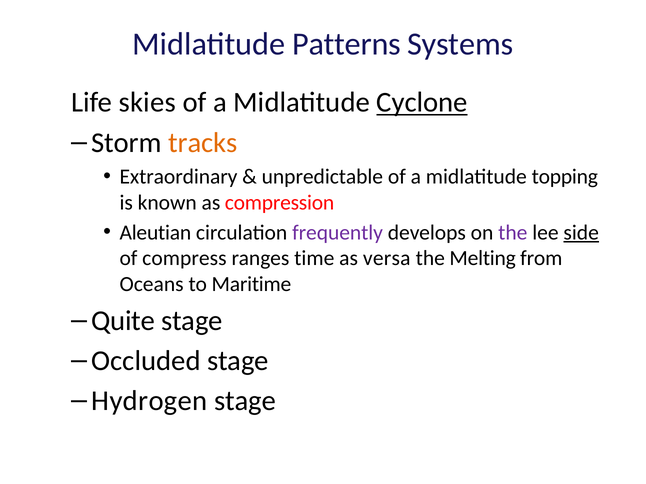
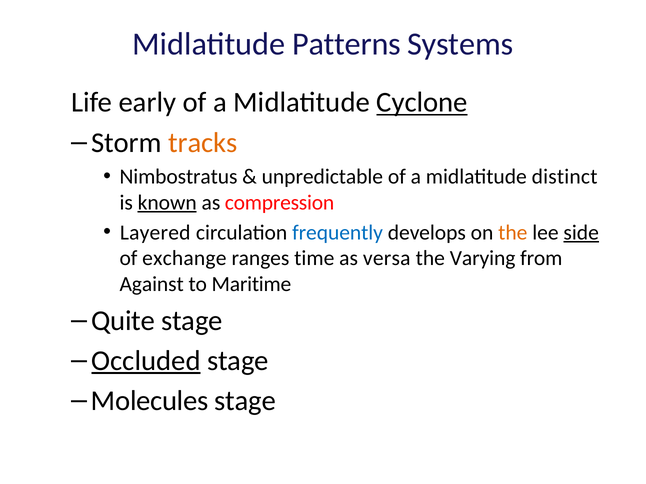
skies: skies -> early (147, 103)
Extraordinary: Extraordinary -> Nimbostratus (178, 177)
topping: topping -> distinct (565, 177)
known underline: none -> present (167, 203)
Aleutian: Aleutian -> Layered (155, 233)
frequently colour: purple -> blue (338, 233)
the colour: purple -> orange (513, 233)
compress: compress -> exchange (184, 259)
Melting: Melting -> Varying (483, 259)
Oceans: Oceans -> Against (152, 284)
Occluded underline: none -> present (146, 361)
Hydrogen: Hydrogen -> Molecules (150, 401)
